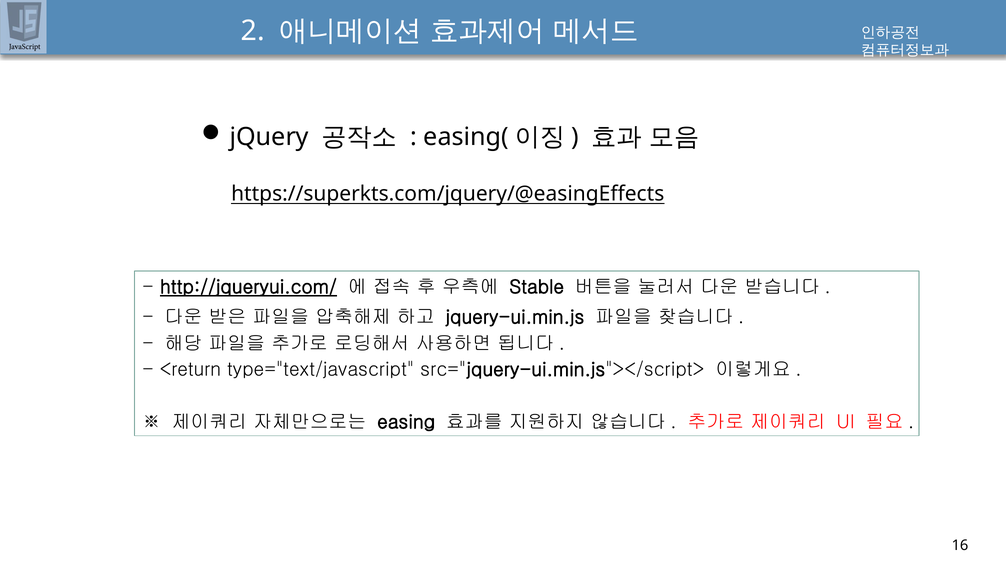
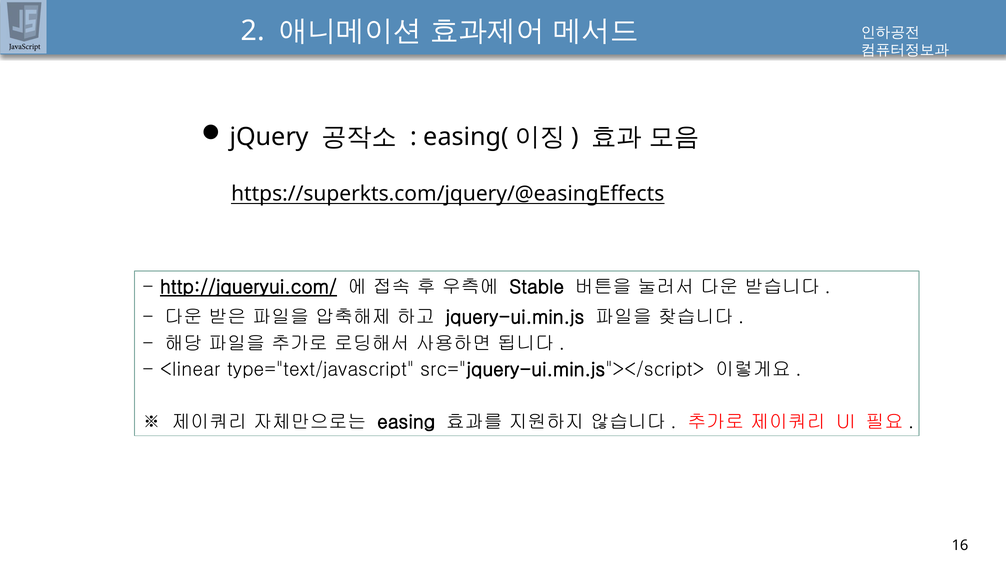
<return: <return -> <linear (190, 370)
